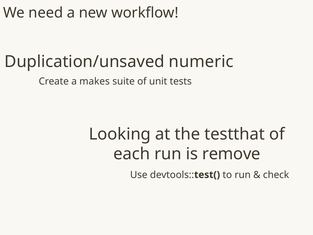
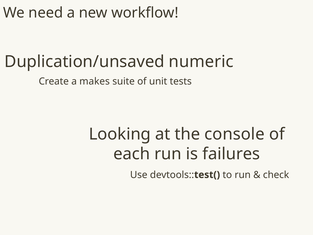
testthat: testthat -> console (235, 134)
remove: remove -> failures (231, 154)
